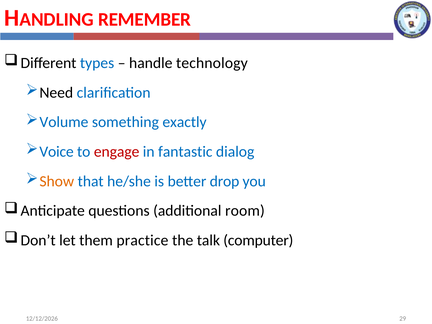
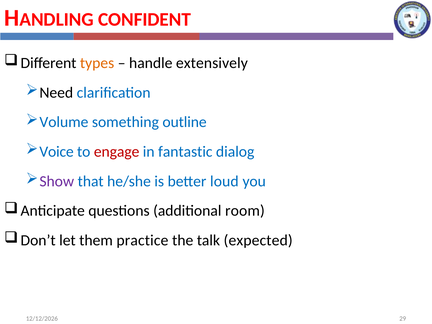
REMEMBER: REMEMBER -> CONFIDENT (144, 20)
types colour: blue -> orange (97, 63)
technology: technology -> extensively (212, 63)
exactly: exactly -> outline (185, 122)
Show colour: orange -> purple (57, 181)
drop: drop -> loud (224, 181)
computer: computer -> expected (258, 240)
